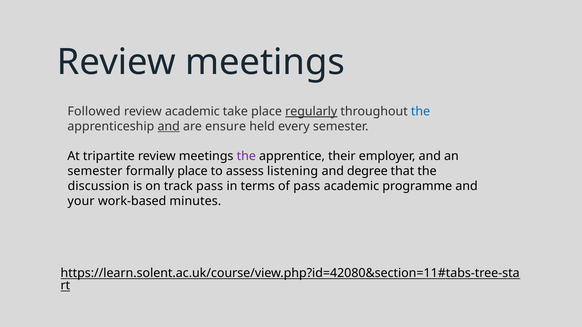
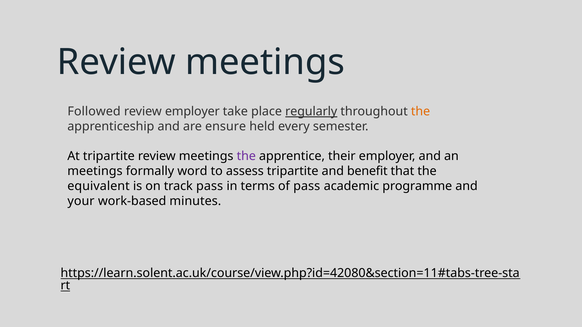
review academic: academic -> employer (192, 112)
the colour: blue -> orange (421, 112)
and underline: present -> none (169, 127)
semester: semester -> meetings (95, 171)
formally place: place -> word (192, 171)
assess listening: listening -> tripartite (293, 171)
degree: degree -> benefit (367, 171)
discussion: discussion -> equivalent (99, 186)
